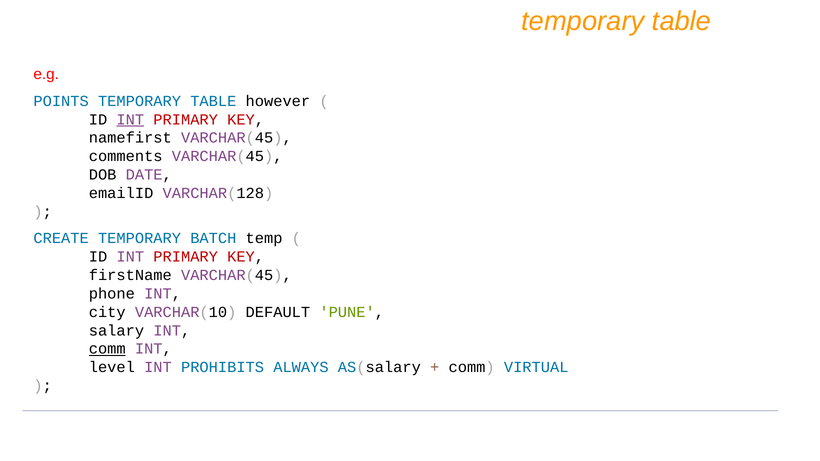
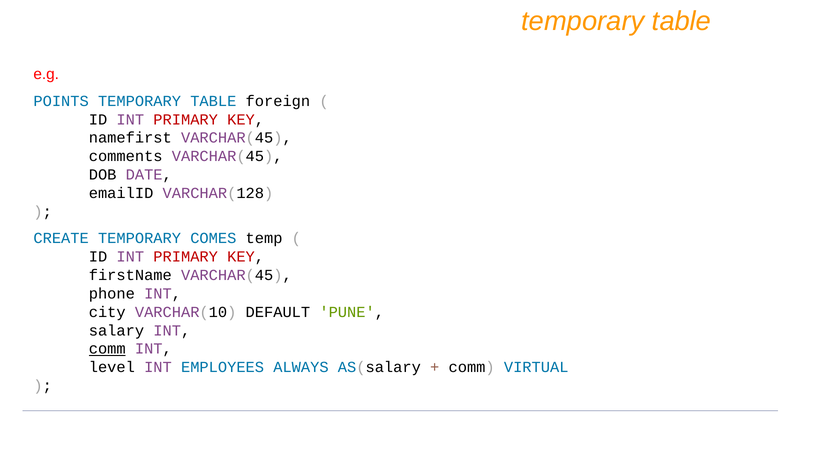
however: however -> foreign (278, 101)
INT underline: present -> none (130, 119)
BATCH: BATCH -> COMES (213, 238)
PROHIBITS: PROHIBITS -> EMPLOYEES (223, 368)
